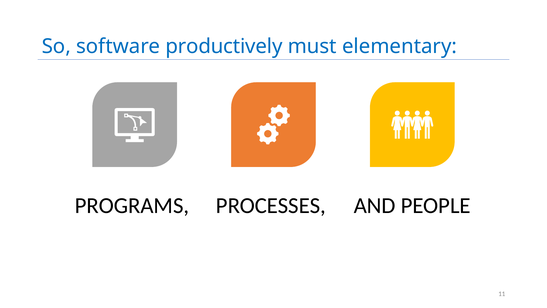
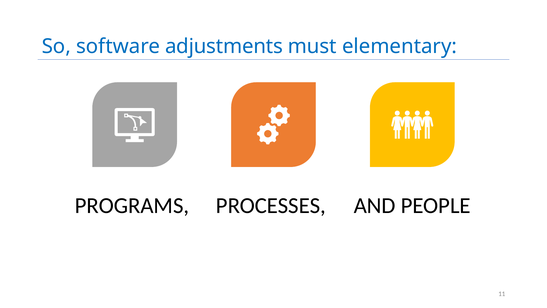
productively: productively -> adjustments (224, 46)
